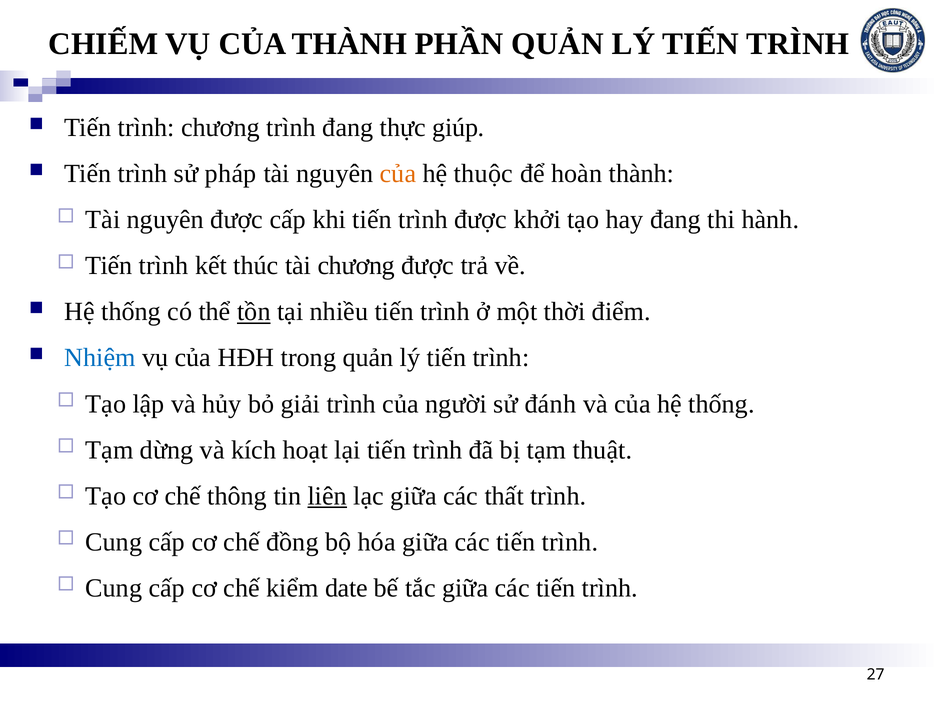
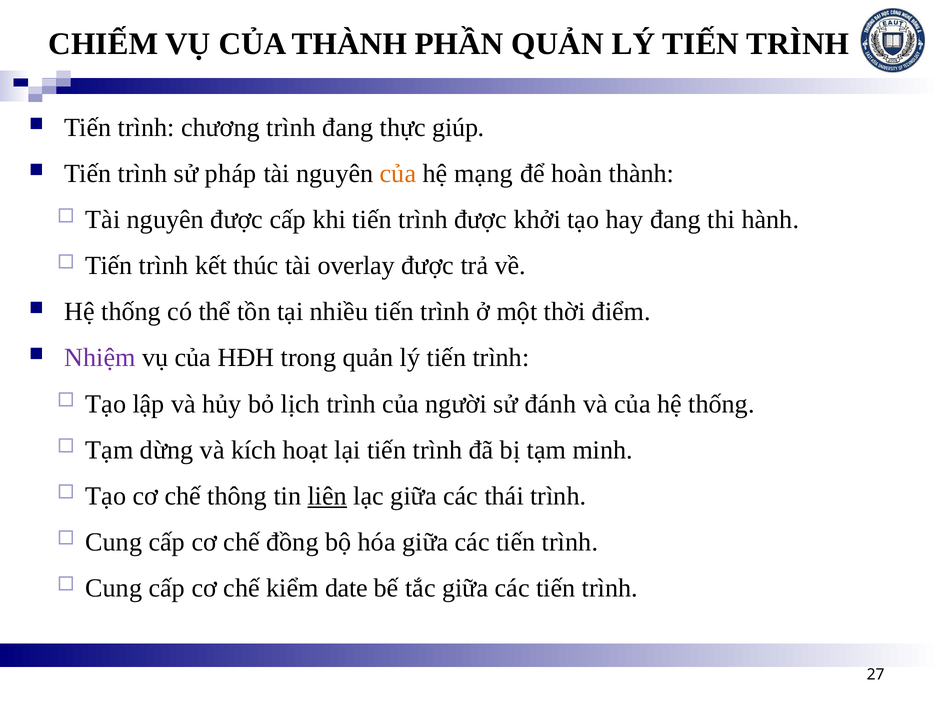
thuộc: thuộc -> mạng (484, 174)
tài chương: chương -> overlay (356, 266)
tồn underline: present -> none (254, 312)
Nhiệm colour: blue -> purple (100, 358)
giải: giải -> lịch (300, 404)
thuật: thuật -> minh (603, 450)
thất: thất -> thái (504, 496)
